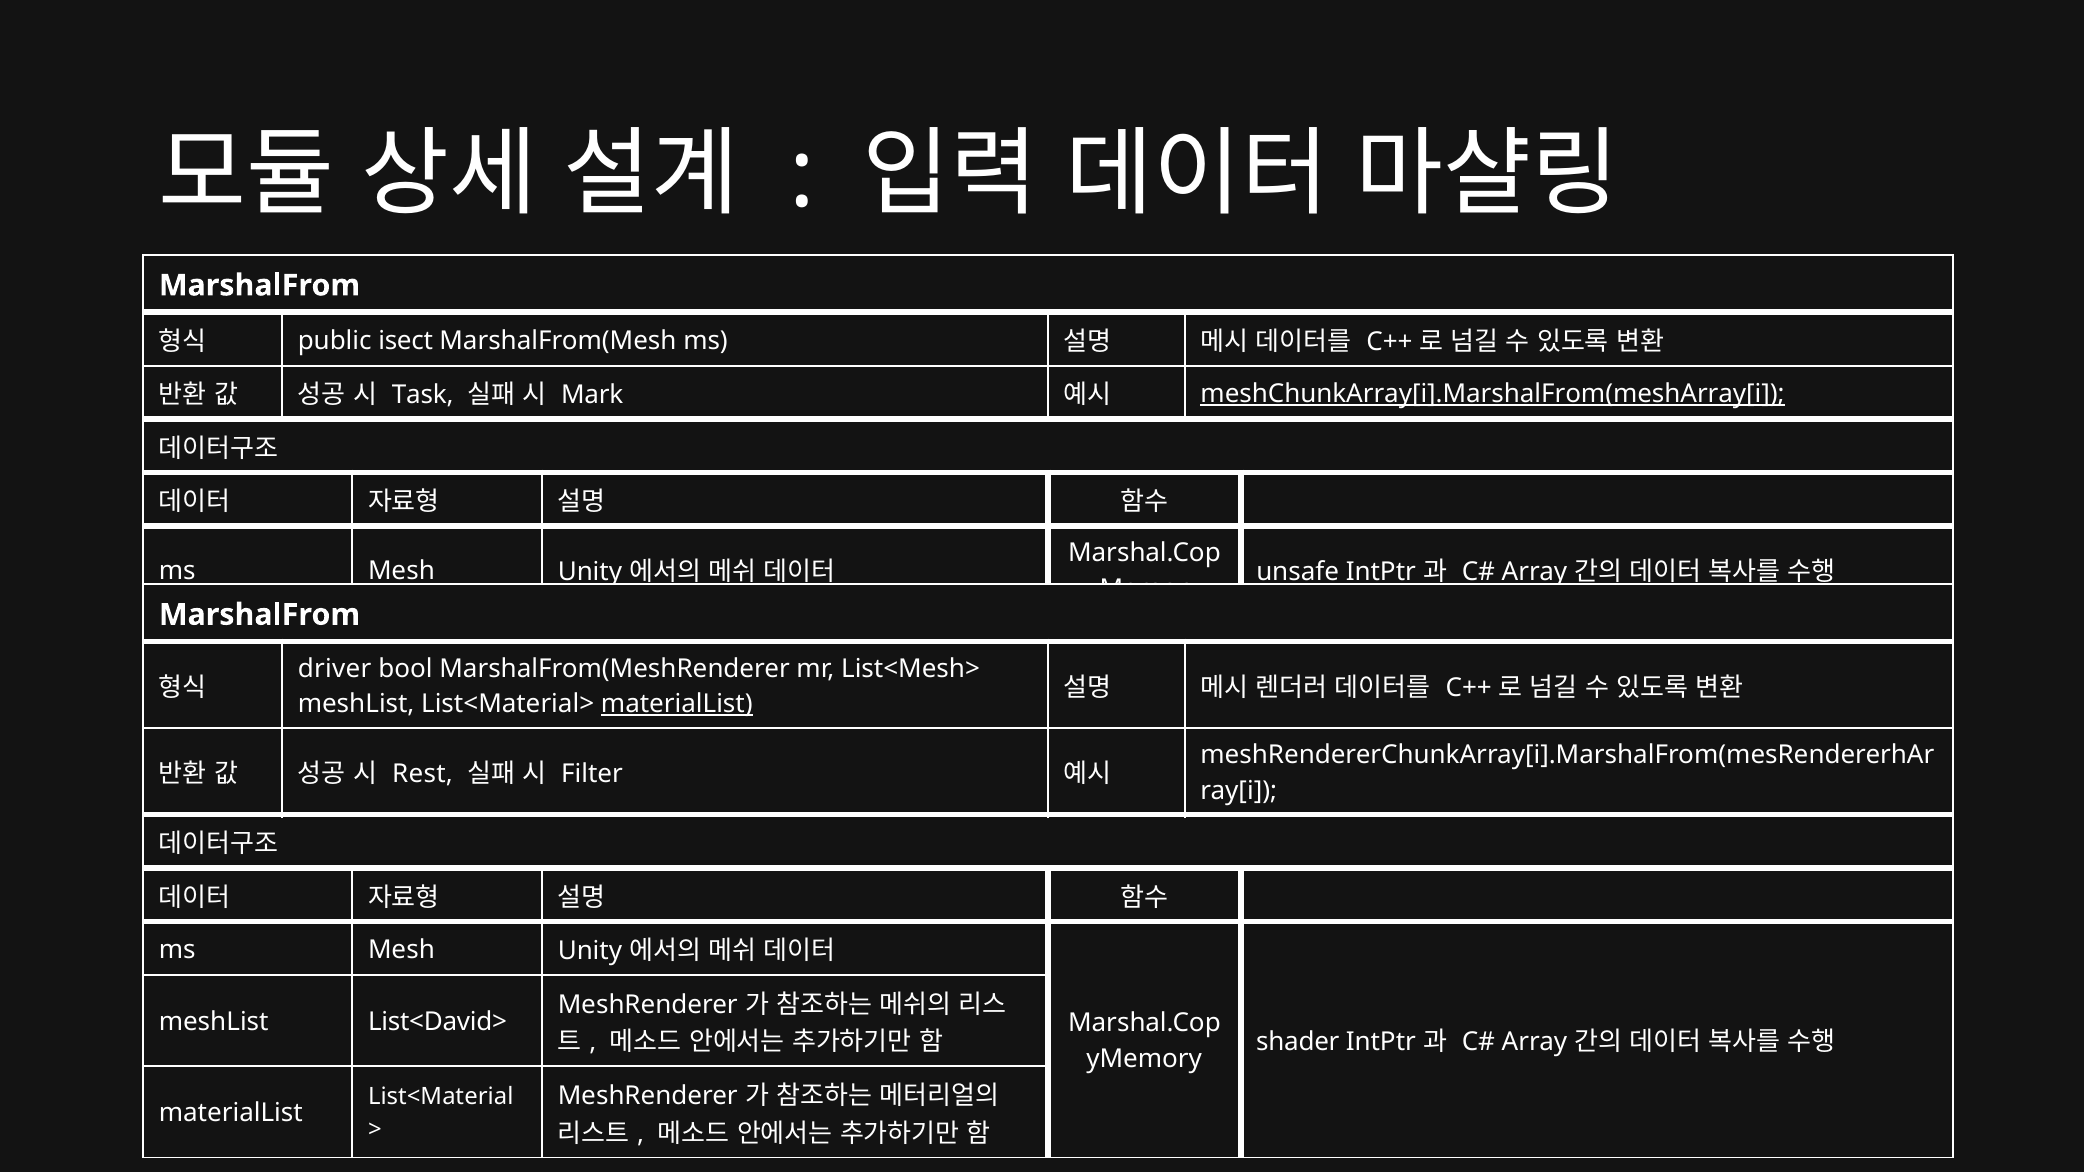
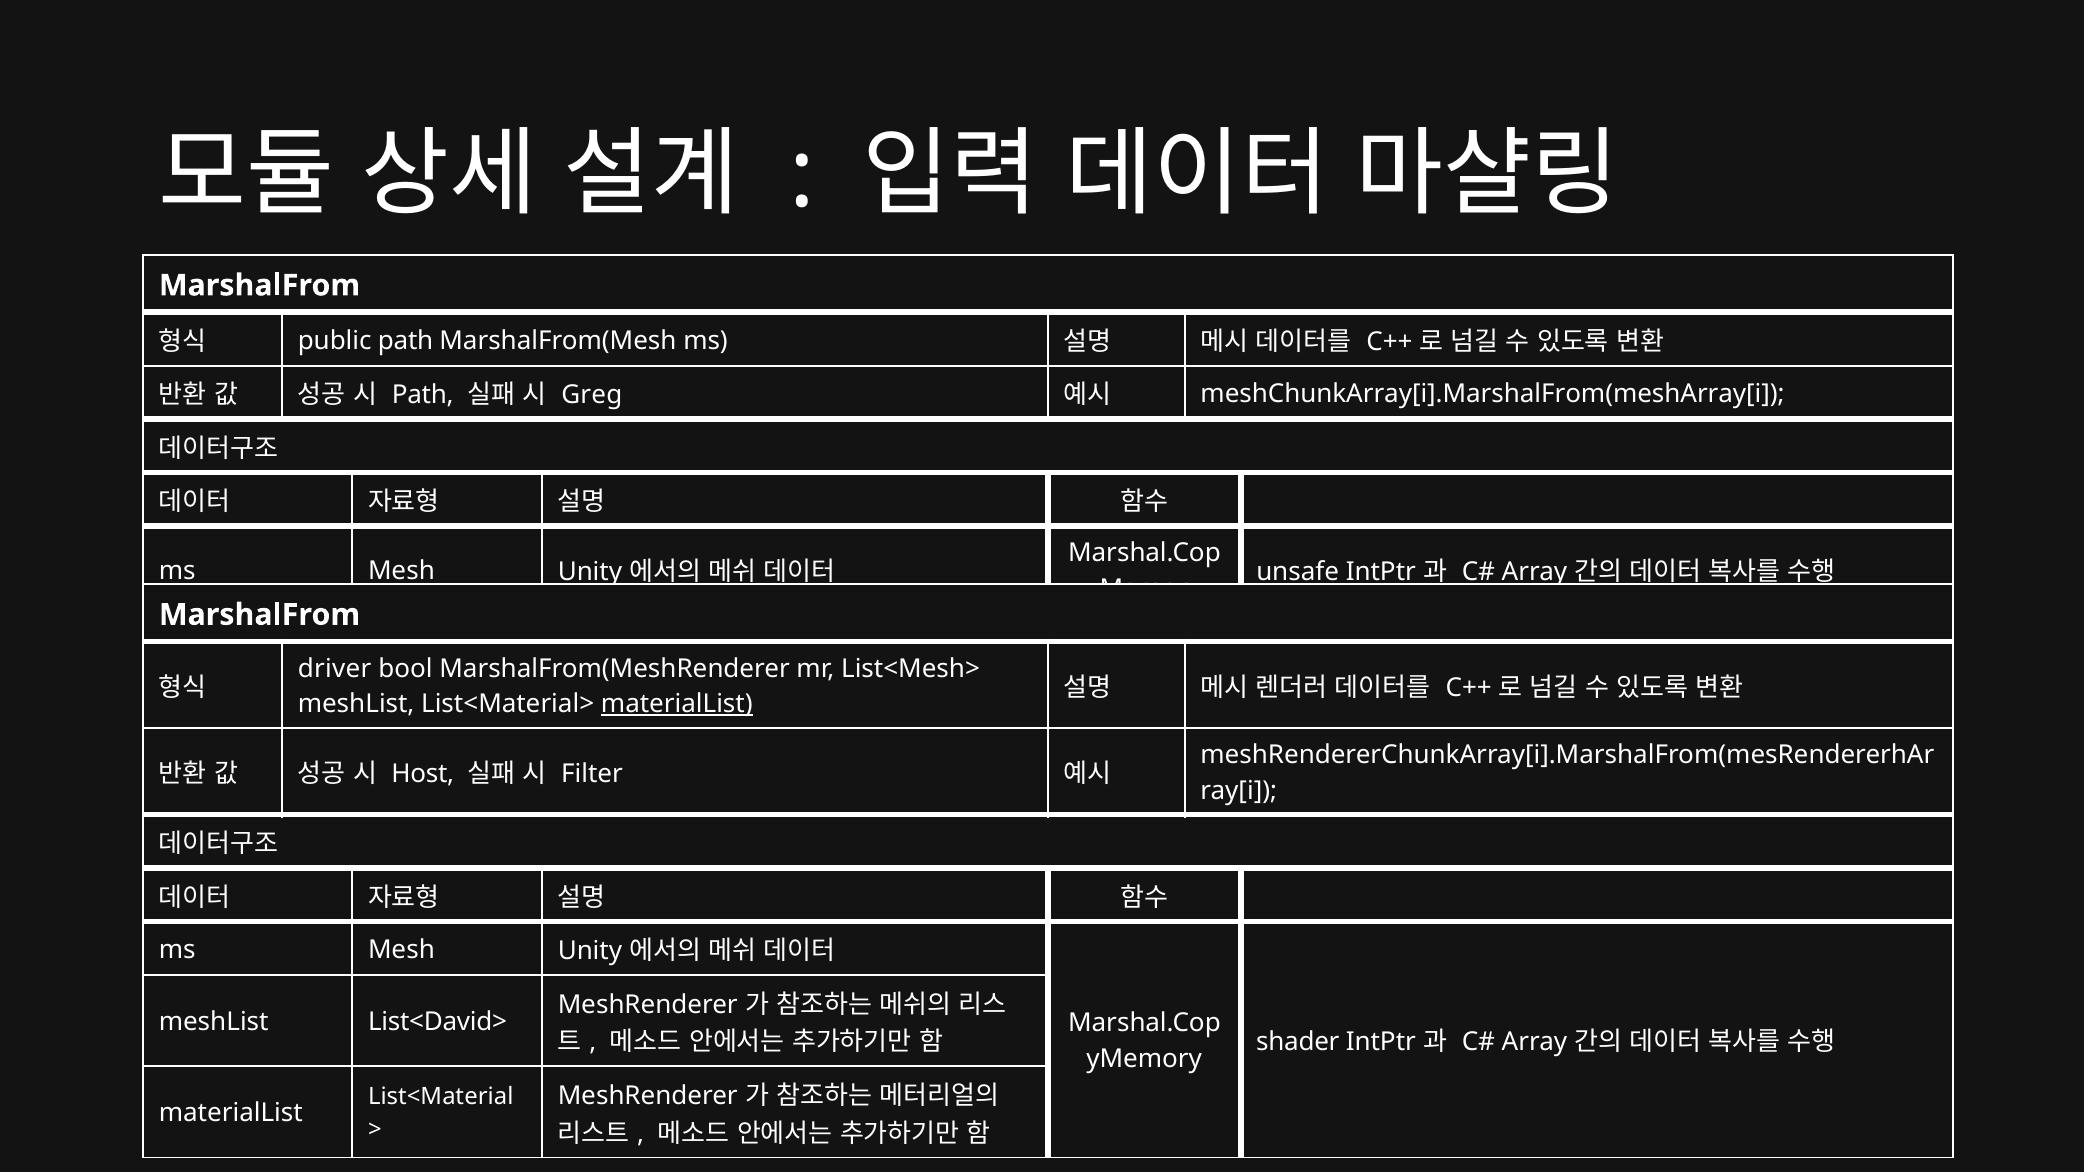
public isect: isect -> path (406, 341)
Task: Task -> Path (423, 395)
Mark: Mark -> Greg (592, 395)
meshChunkArray[i].MarshalFrom(meshArray[i underline: present -> none (1493, 394)
Rest: Rest -> Host (423, 774)
